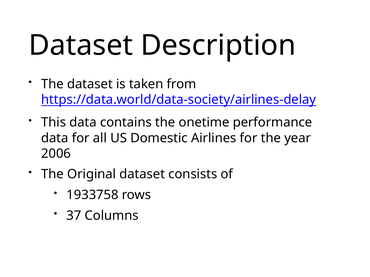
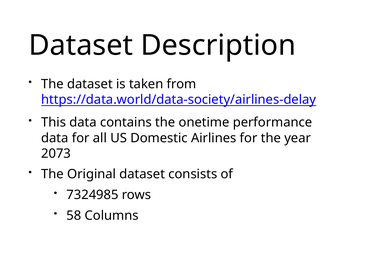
2006: 2006 -> 2073 (56, 154)
1933758: 1933758 -> 7324985 (92, 195)
37: 37 -> 58 (74, 216)
